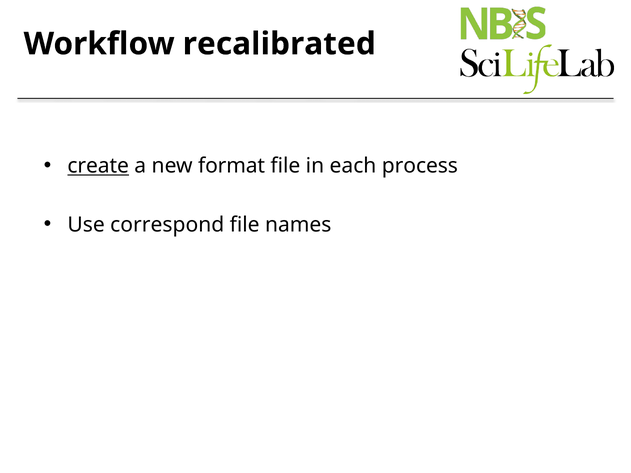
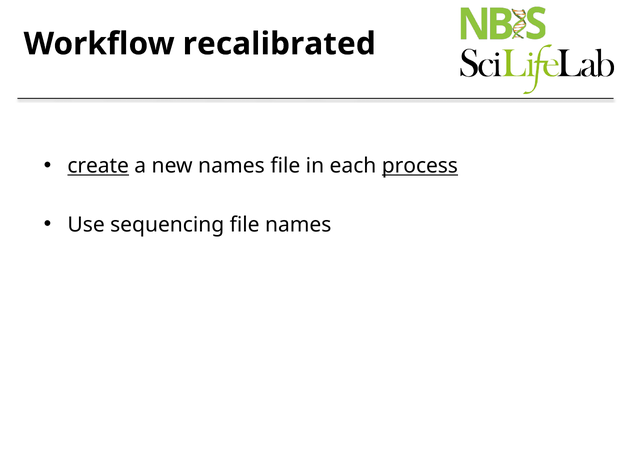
new format: format -> names (231, 166)
process underline: none -> present (420, 166)
correspond: correspond -> sequencing (167, 225)
